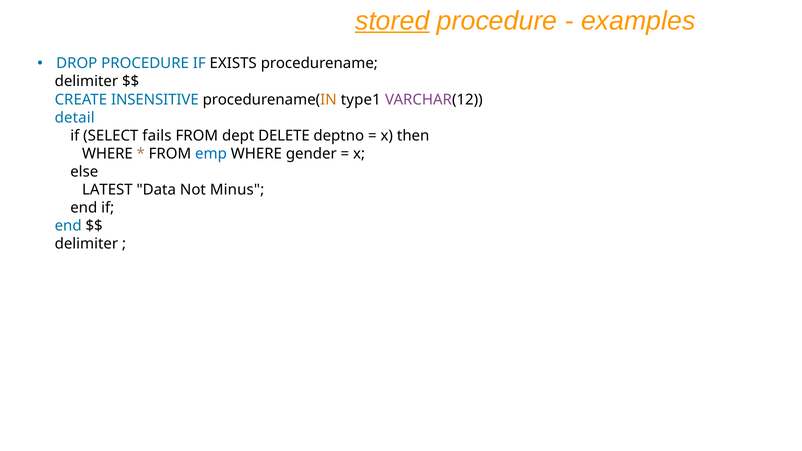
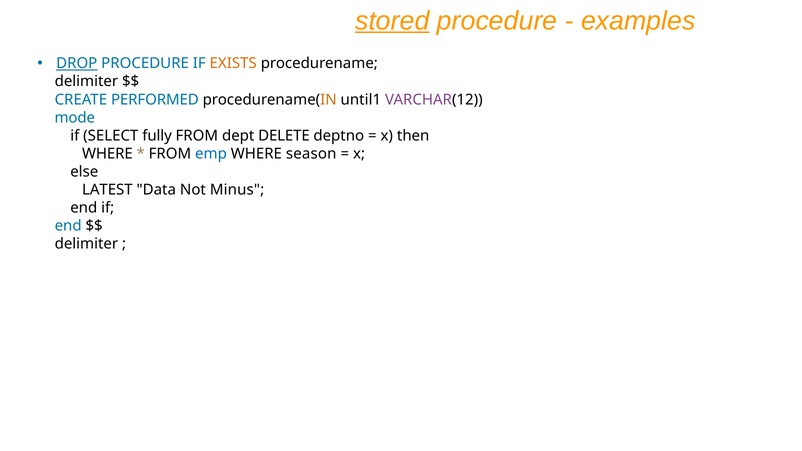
DROP underline: none -> present (77, 63)
EXISTS colour: black -> orange (233, 63)
INSENSITIVE: INSENSITIVE -> PERFORMED (155, 100)
type1: type1 -> until1 (361, 100)
detail: detail -> mode (75, 118)
fails: fails -> fully (157, 136)
gender: gender -> season (311, 154)
